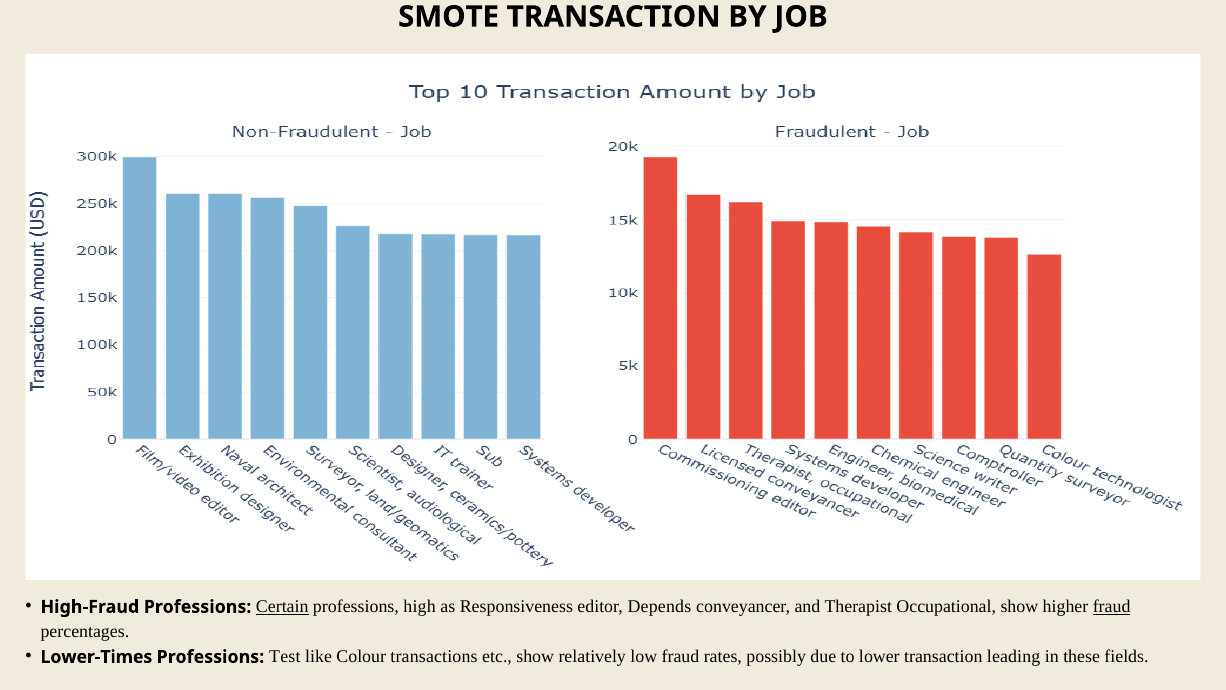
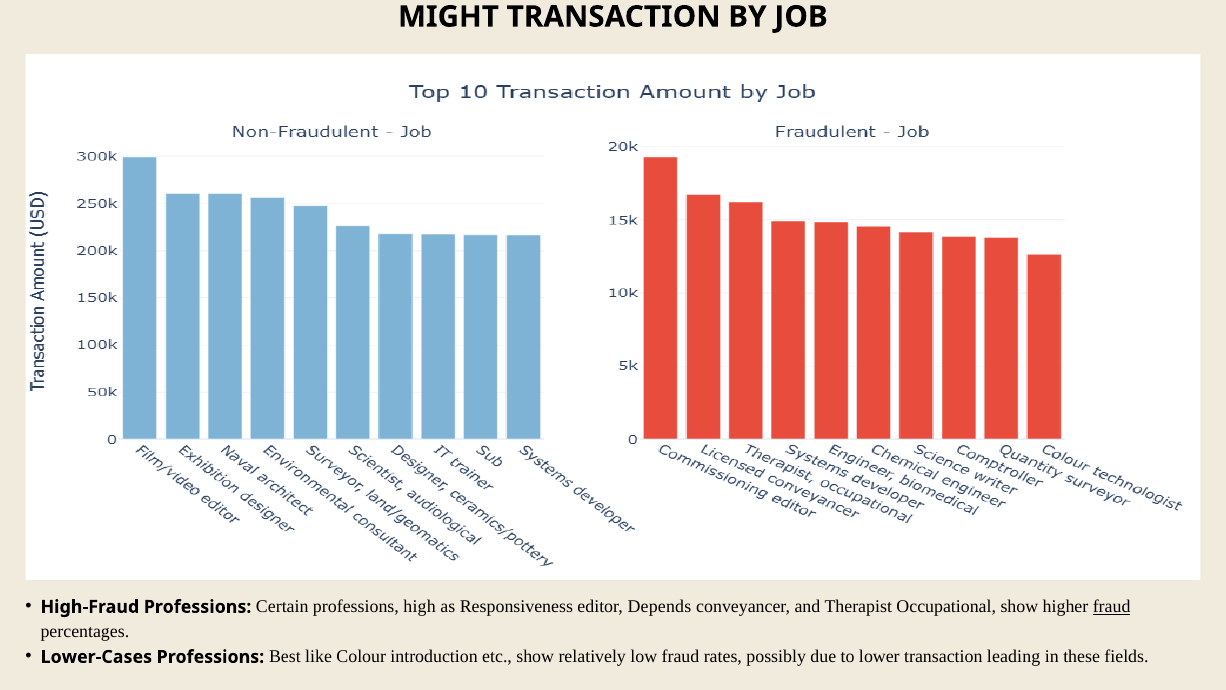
SMOTE: SMOTE -> MIGHT (448, 17)
Certain underline: present -> none (282, 607)
Lower-Times: Lower-Times -> Lower-Cases (96, 657)
Test: Test -> Best (285, 657)
transactions: transactions -> introduction (434, 657)
